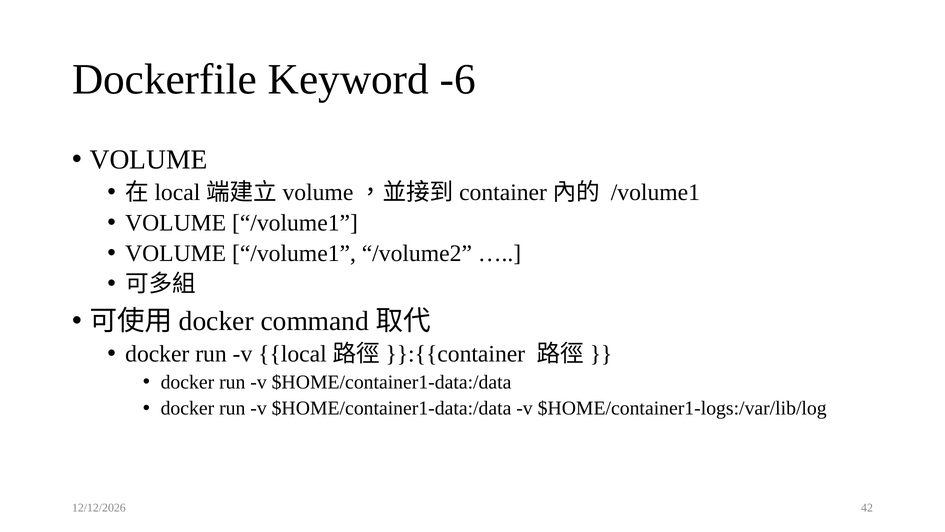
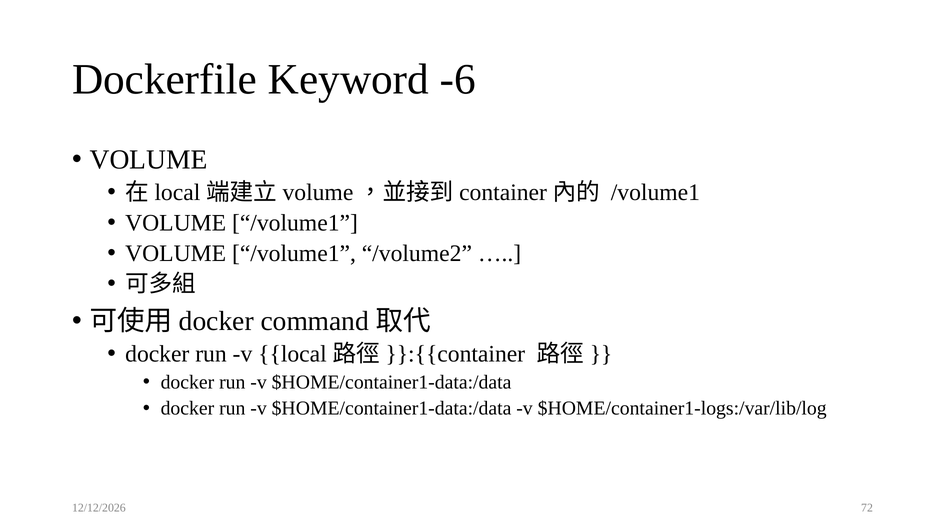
42: 42 -> 72 (867, 508)
